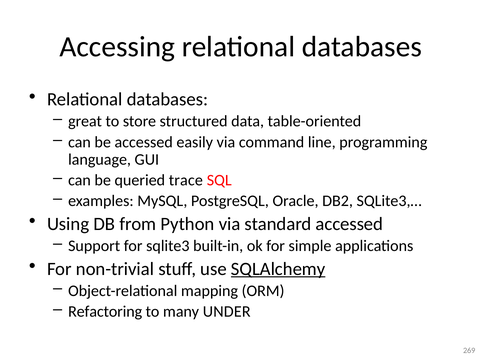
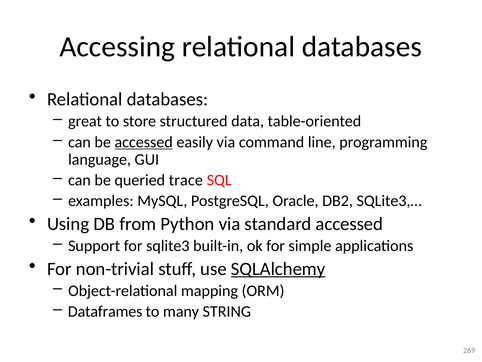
accessed underline: none -> present (144, 142)
Refactoring: Refactoring -> Dataframes (105, 311)
UNDER: UNDER -> STRING (227, 311)
